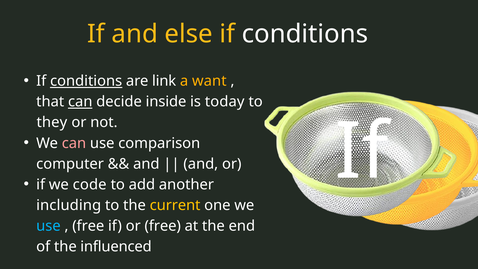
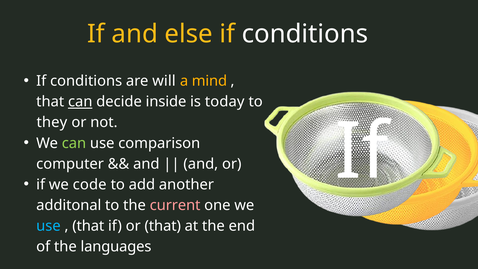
conditions underline: present -> none (86, 81)
link: link -> will (164, 81)
want: want -> mind (209, 81)
can colour: pink -> light green (74, 143)
including: including -> additonal (69, 205)
current colour: yellow -> pink (175, 205)
free: free -> that (88, 226)
or free: free -> that (163, 226)
influenced: influenced -> languages (116, 246)
